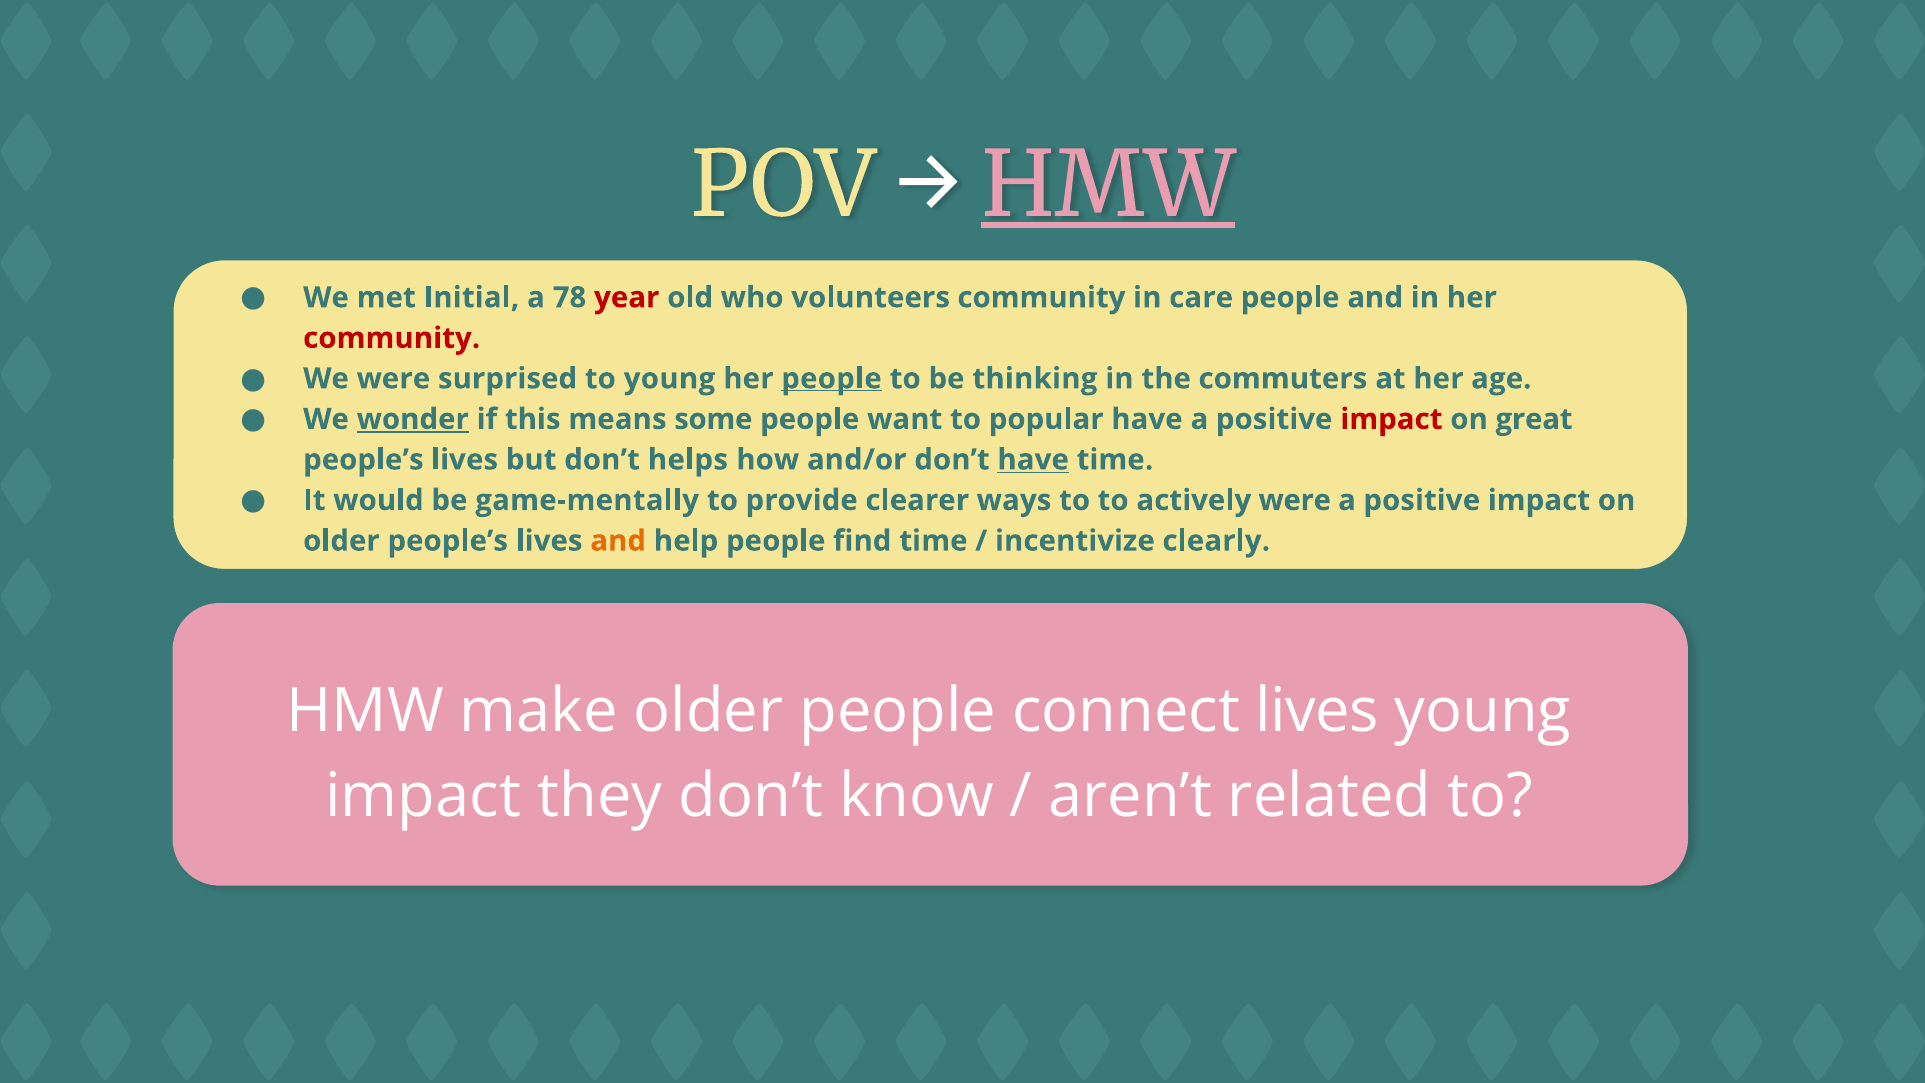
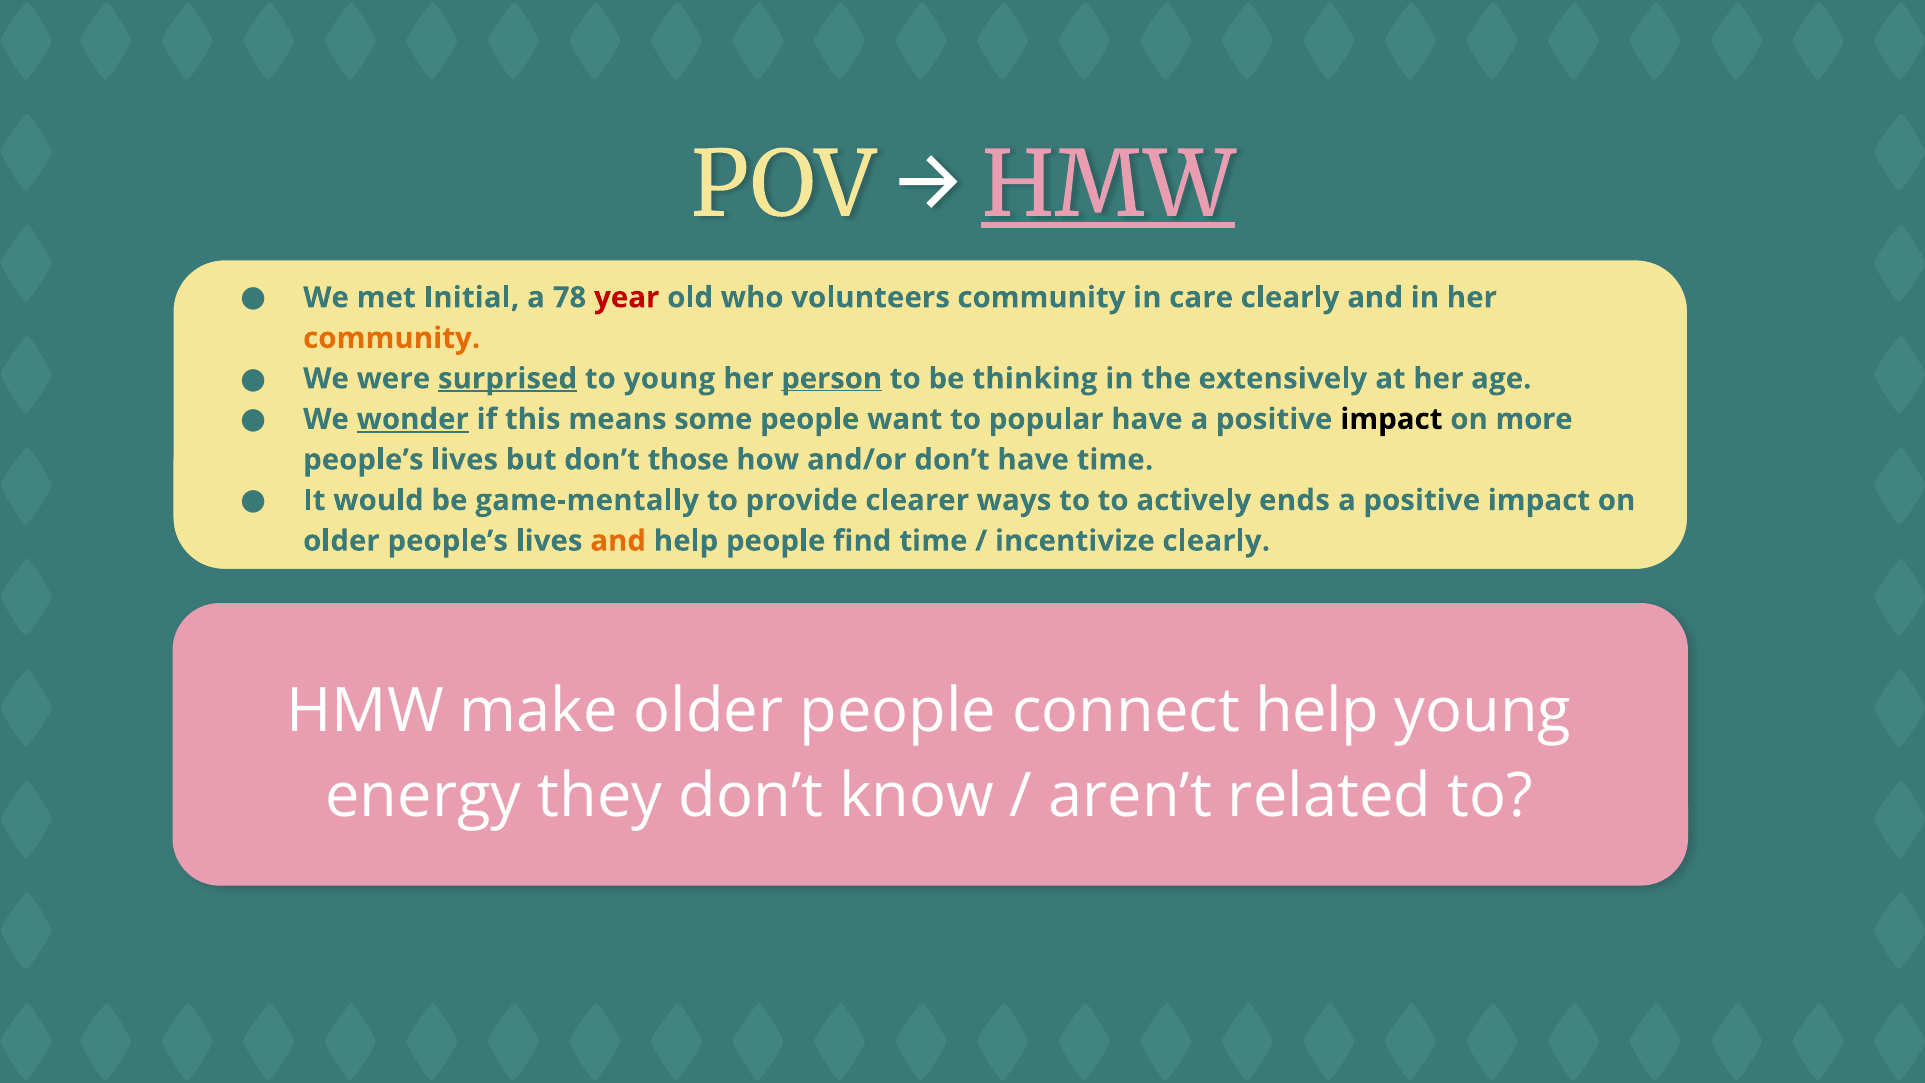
care people: people -> clearly (1290, 298)
community colour: red -> orange (392, 338)
surprised underline: none -> present (508, 379)
her people: people -> person (832, 379)
commuters: commuters -> extensively (1283, 379)
impact colour: red -> black (1391, 419)
great: great -> more (1534, 419)
helps: helps -> those (688, 460)
have underline: present -> none (1033, 460)
actively were: were -> ends (1294, 500)
connect lives: lives -> help (1318, 712)
impact: impact -> energy (423, 796)
